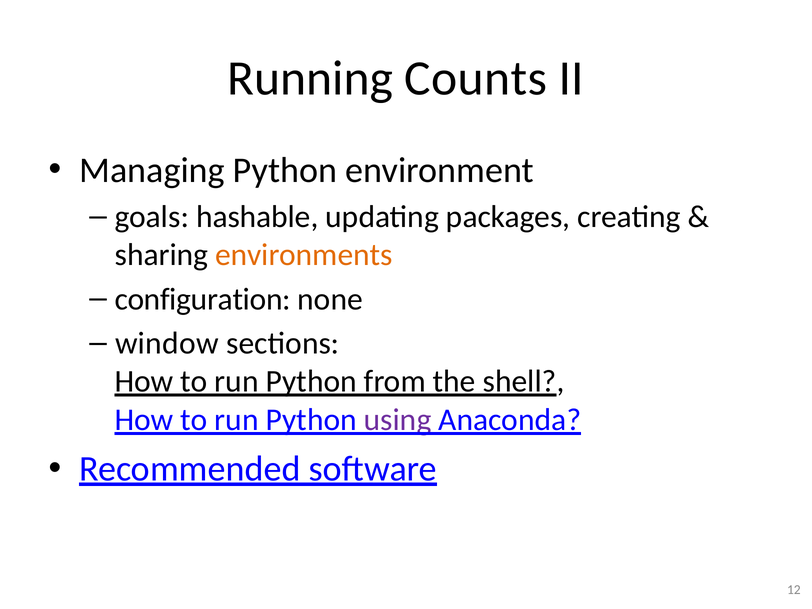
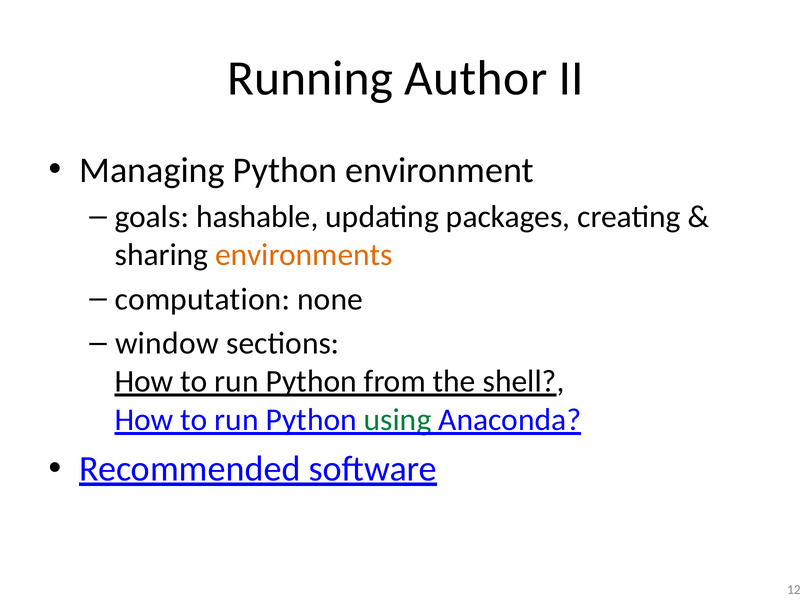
Counts: Counts -> Author (476, 79)
configuration: configuration -> computation (202, 299)
using colour: purple -> green (398, 420)
